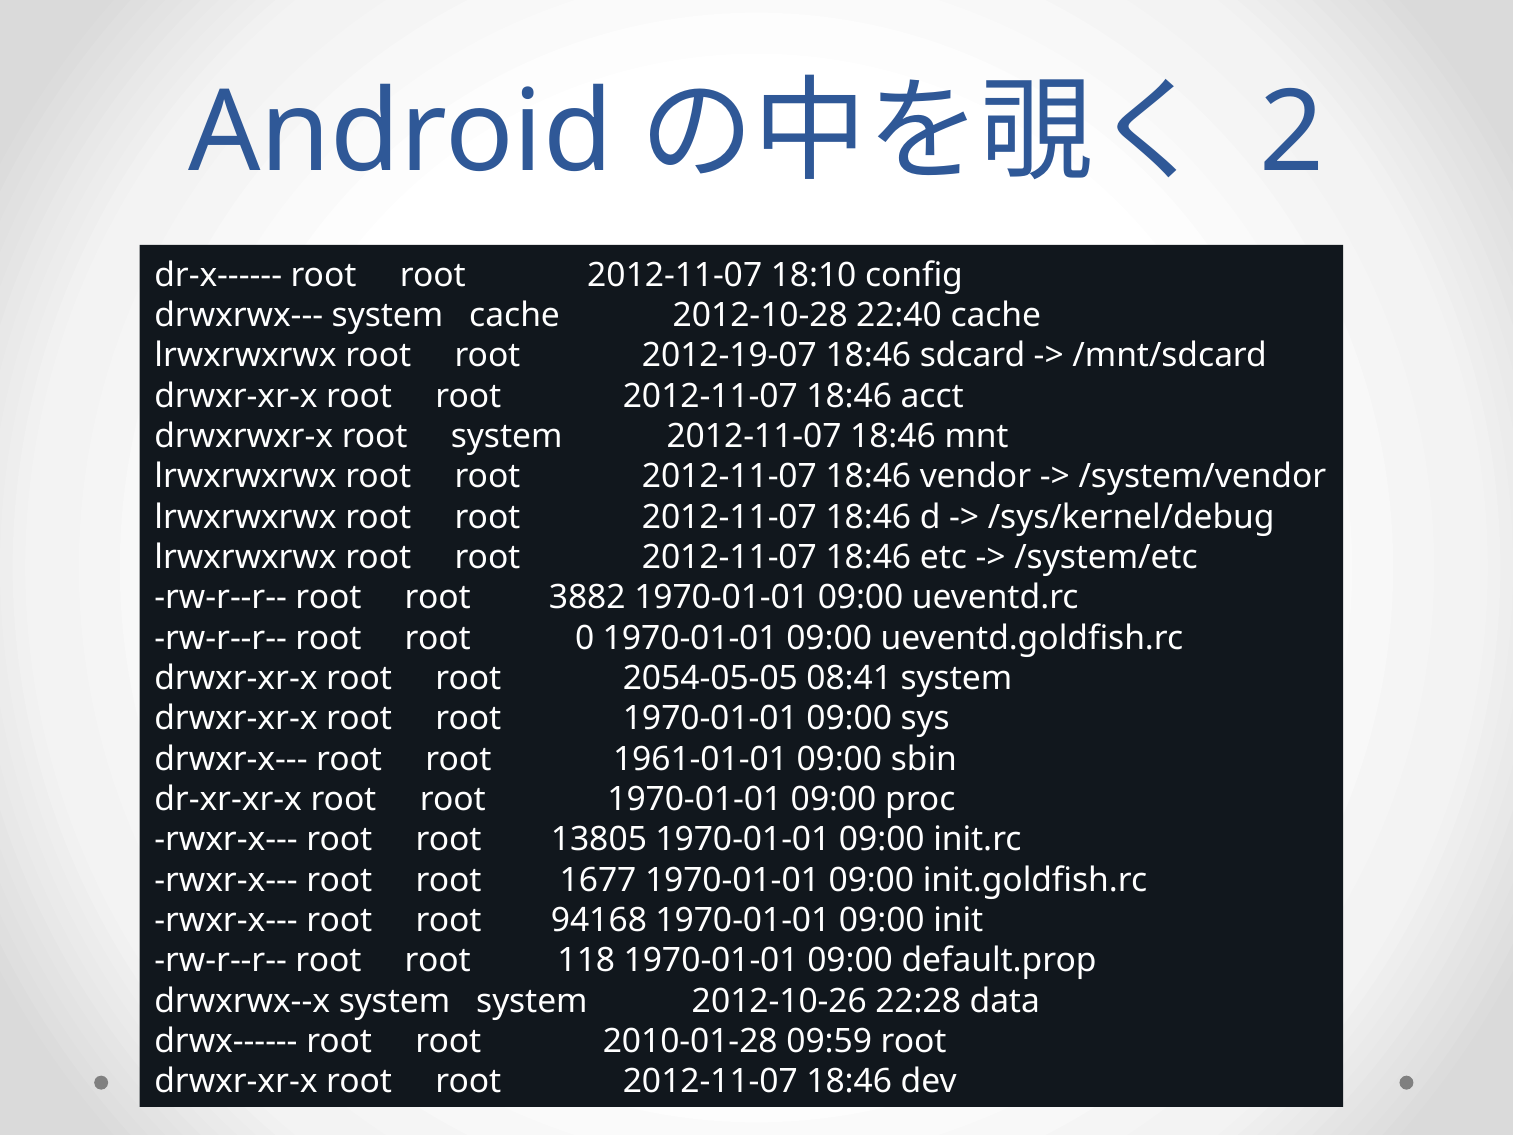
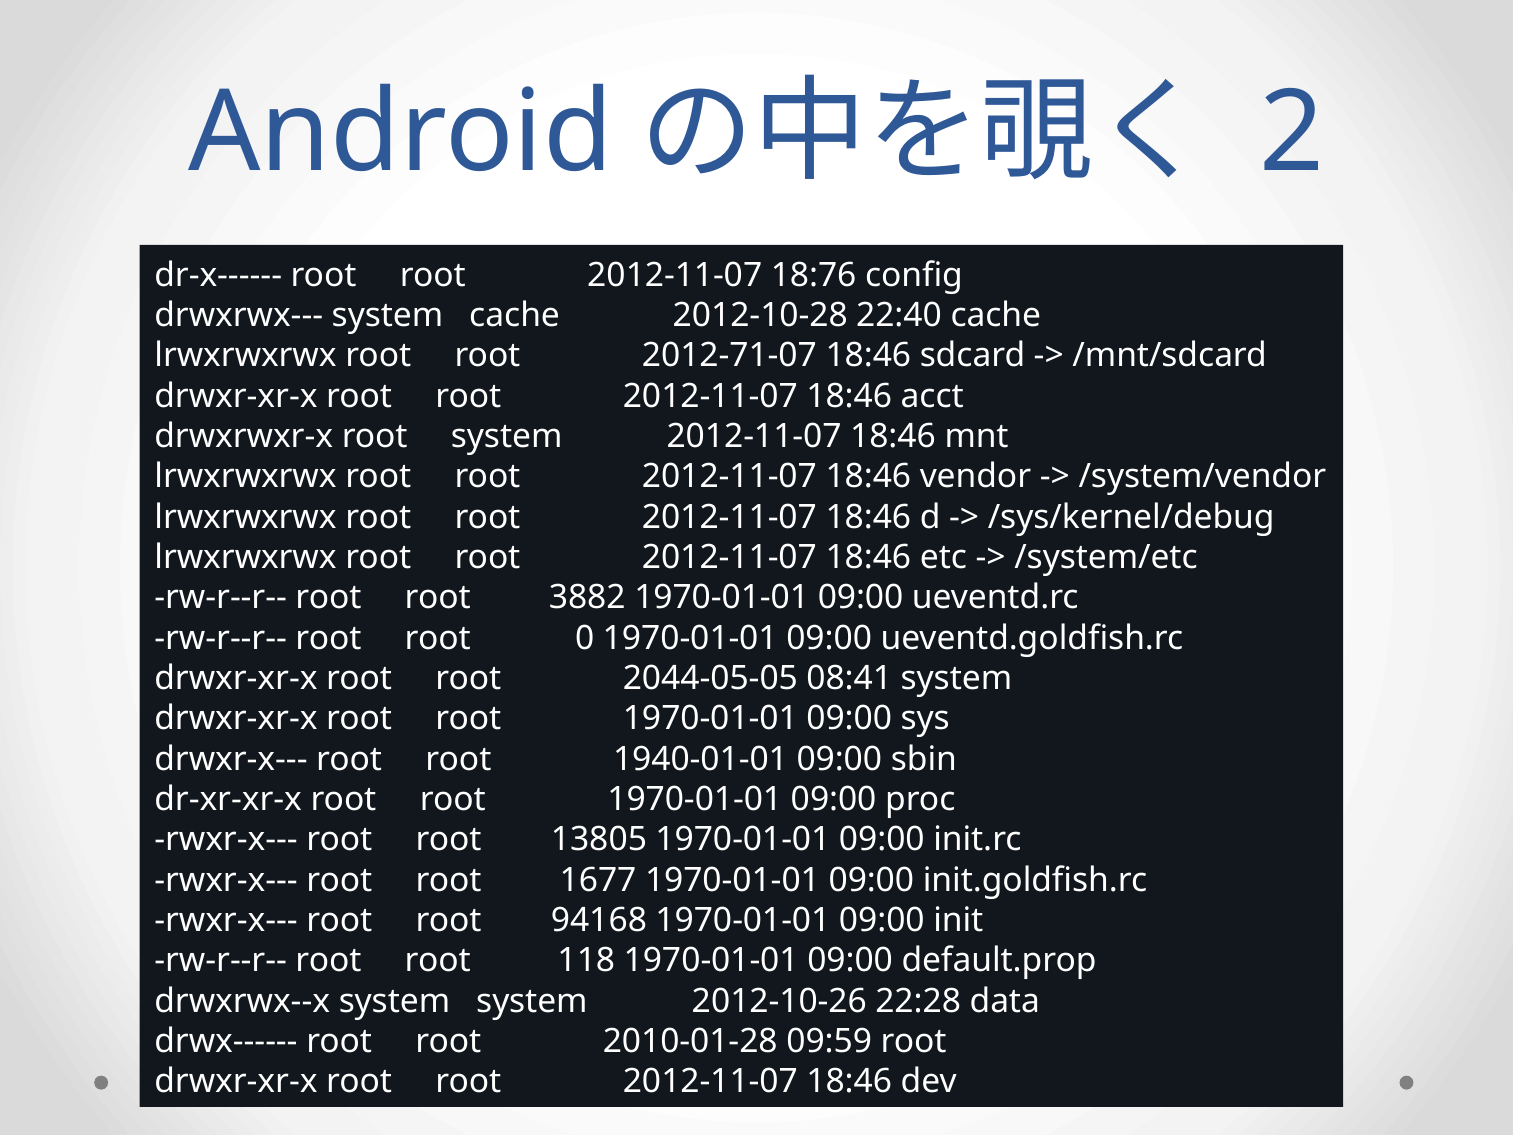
18:10: 18:10 -> 18:76 (814, 275)
2012-19-07: 2012-19-07 -> 2012-71-07 (729, 356)
2054-05-05: 2054-05-05 -> 2044-05-05 (710, 678)
1961-01-01: 1961-01-01 -> 1940-01-01 (700, 759)
